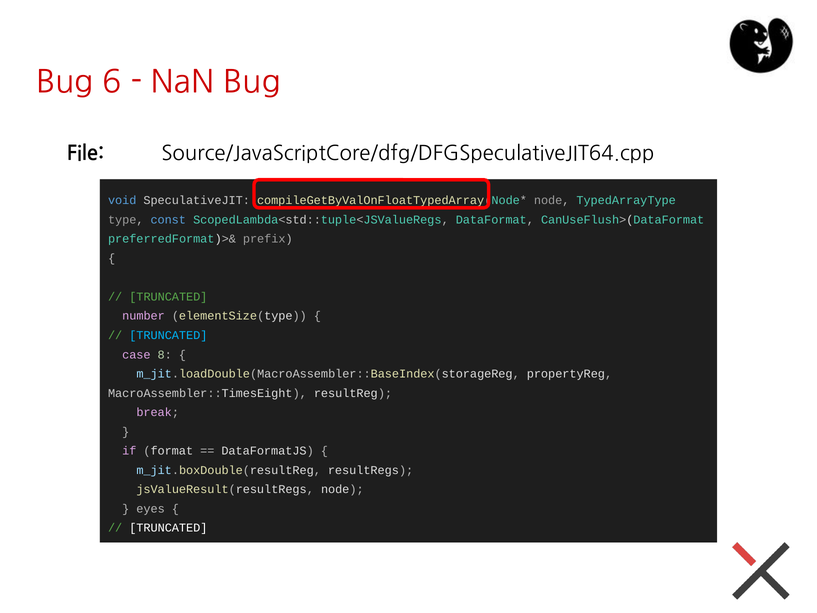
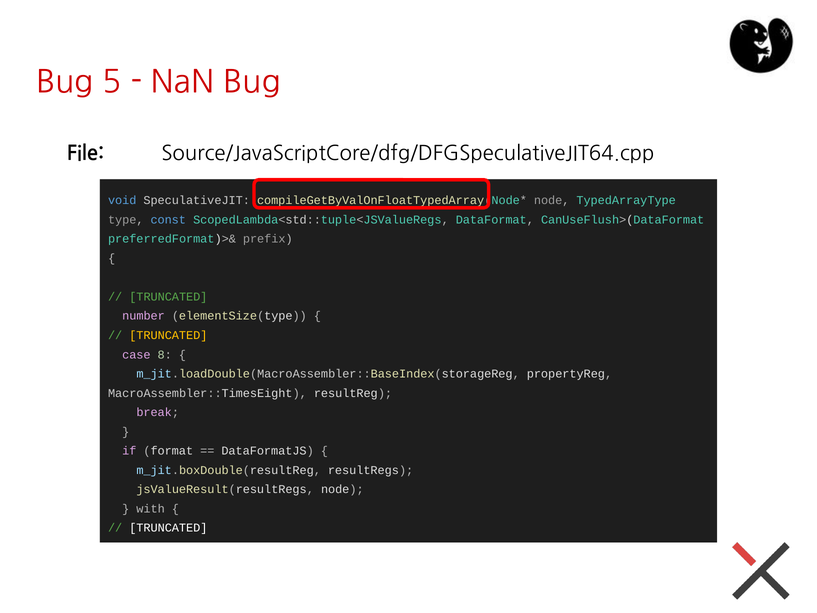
6: 6 -> 5 (112, 82)
TRUNCATED colour: light blue -> yellow (168, 335)
eyes: eyes -> with (151, 509)
